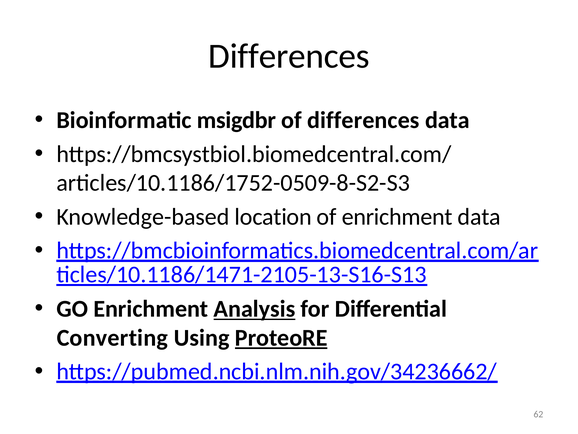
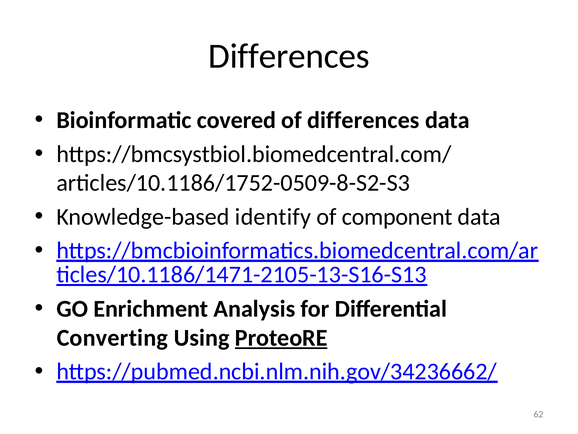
msigdbr: msigdbr -> covered (236, 120)
location: location -> identify (273, 217)
of enrichment: enrichment -> component (397, 217)
Analysis underline: present -> none (254, 309)
